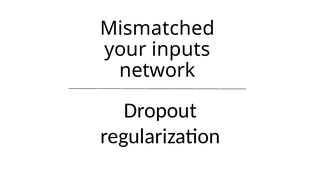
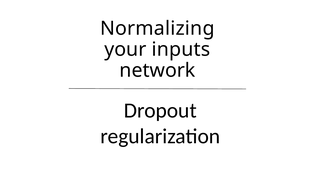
Mismatched: Mismatched -> Normalizing (157, 28)
